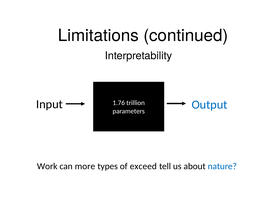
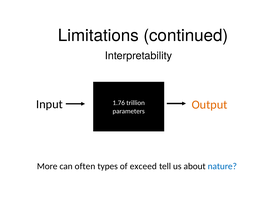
Output colour: blue -> orange (210, 105)
Work: Work -> More (47, 167)
more: more -> often (85, 167)
